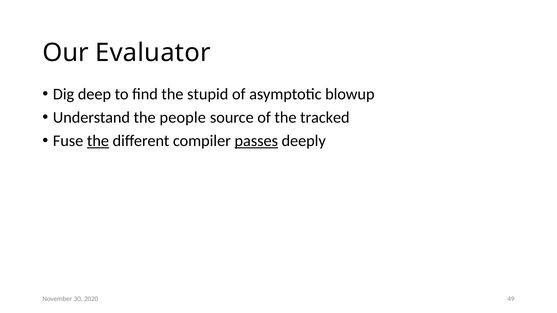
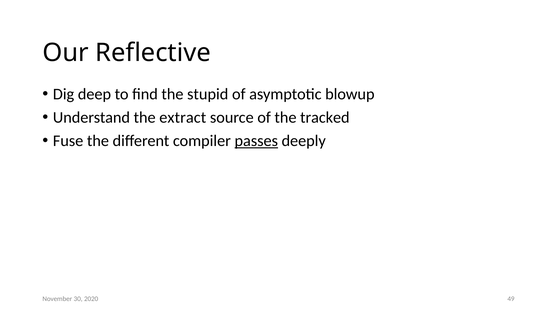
Evaluator: Evaluator -> Reflective (153, 53)
people: people -> extract (183, 118)
the underline: present -> none (98, 141)
